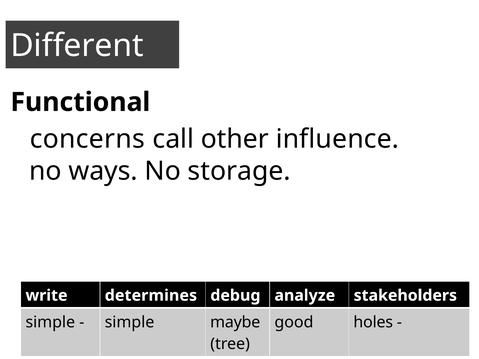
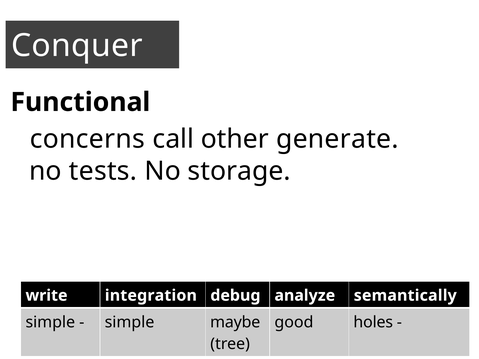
Different: Different -> Conquer (77, 46)
influence: influence -> generate (337, 139)
ways: ways -> tests (103, 171)
determines: determines -> integration (151, 296)
stakeholders: stakeholders -> semantically (405, 296)
